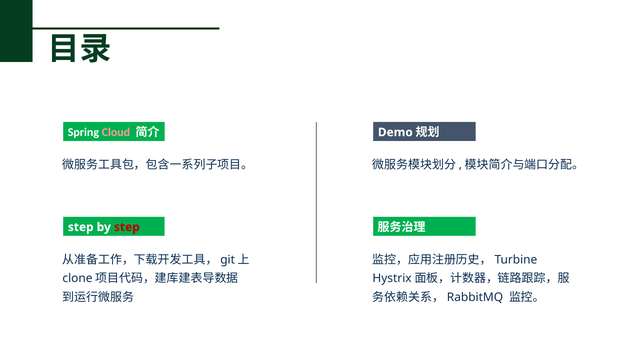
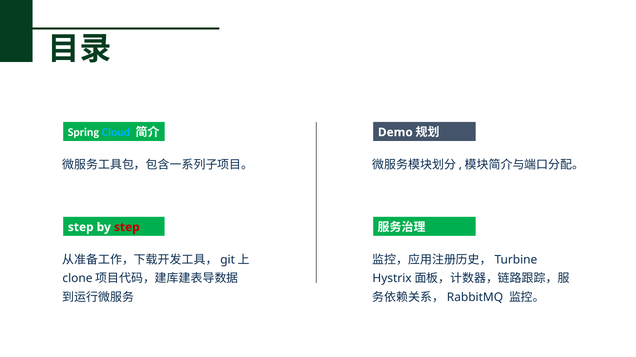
Cloud colour: pink -> light blue (116, 133)
